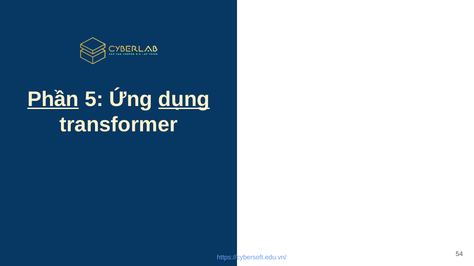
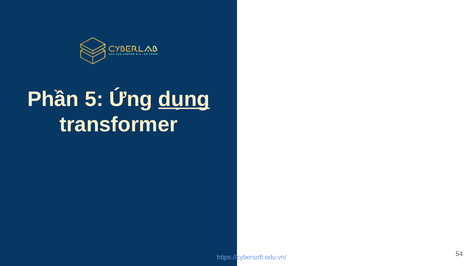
Phần underline: present -> none (53, 100)
